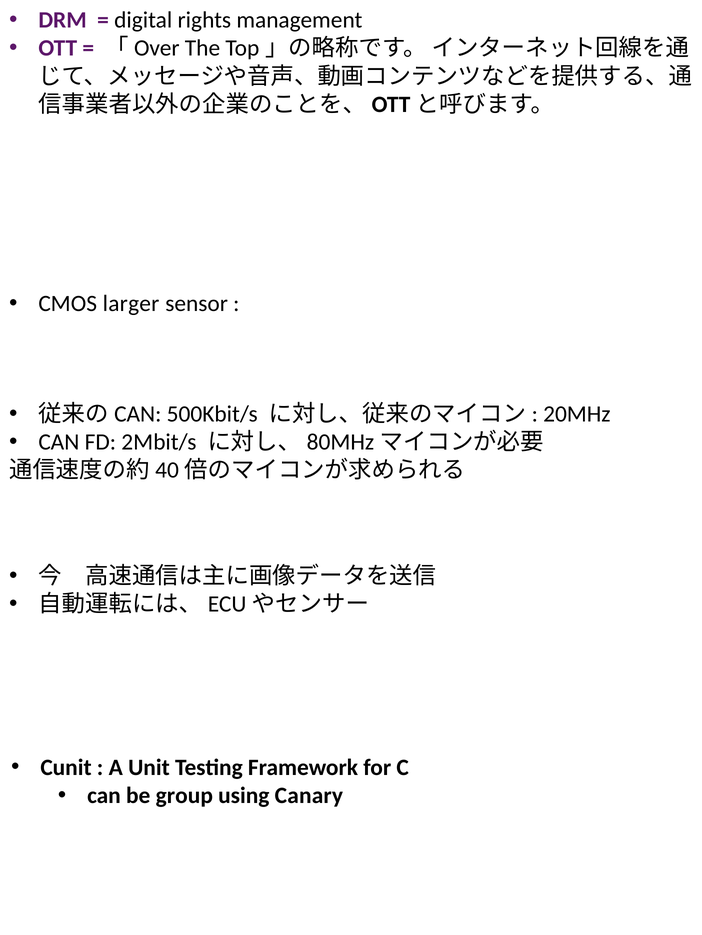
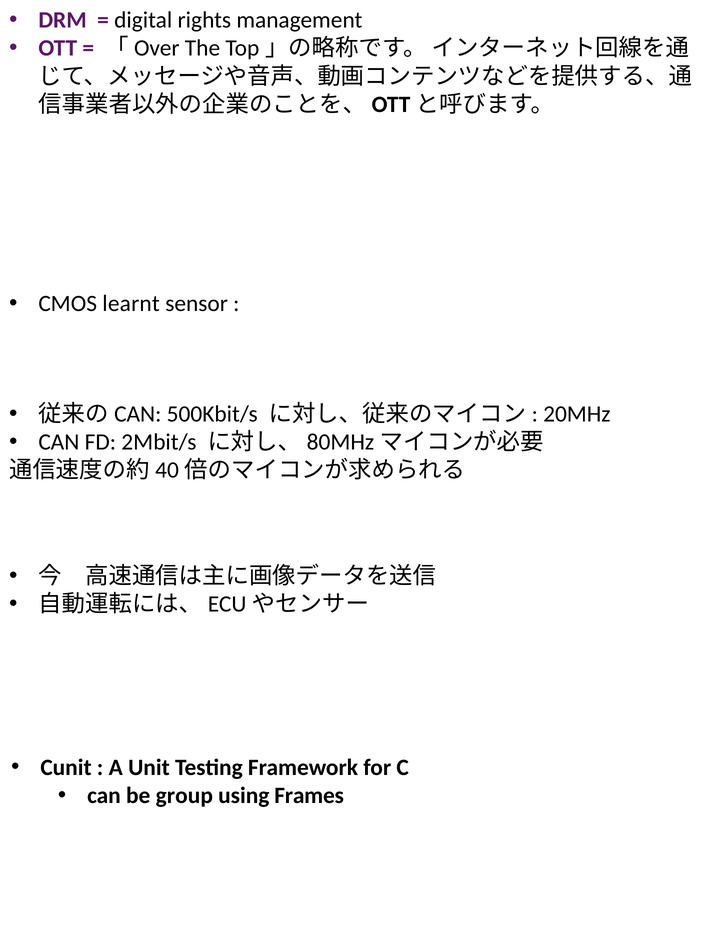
larger: larger -> learnt (131, 304)
Canary: Canary -> Frames (309, 796)
